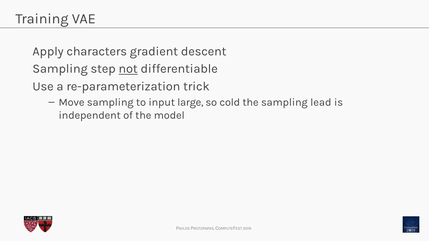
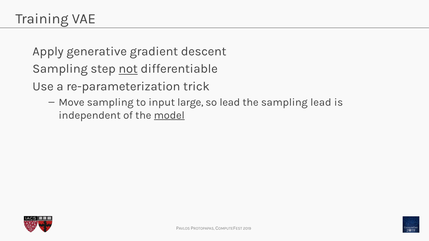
characters: characters -> generative (97, 51)
so cold: cold -> lead (230, 102)
model underline: none -> present (169, 115)
